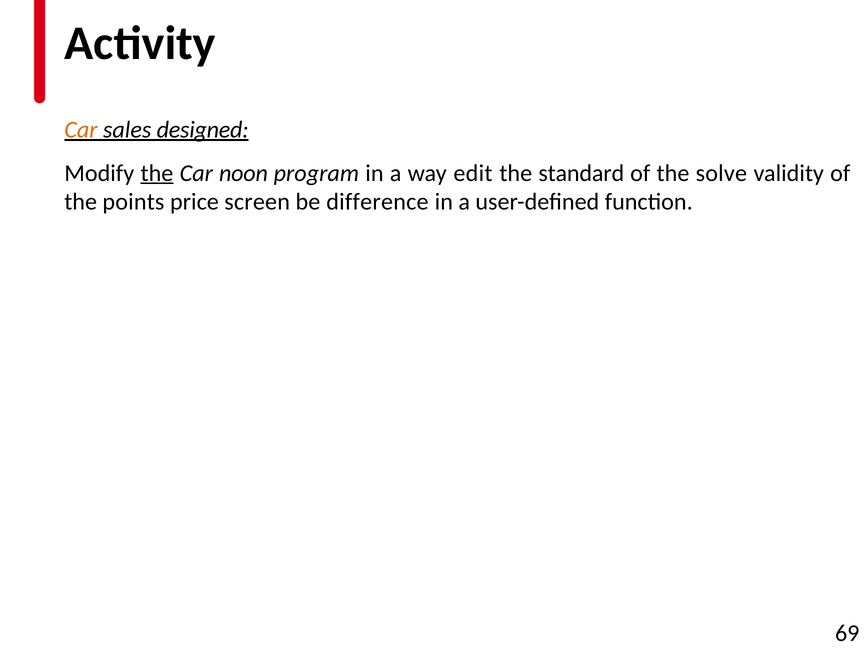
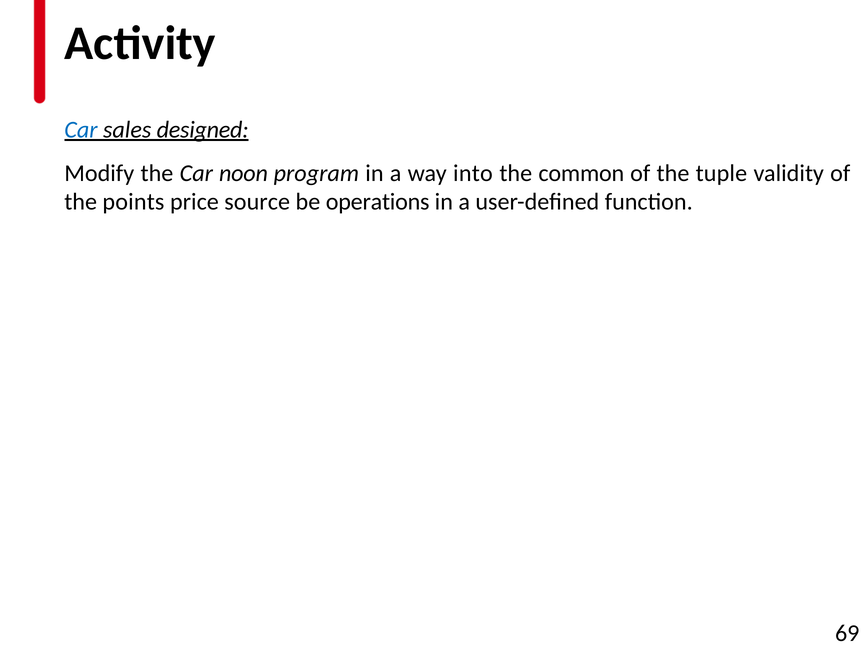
Car colour: orange -> blue (81, 130)
the underline: present -> none (157, 173)
edit: edit -> into (473, 173)
standard: standard -> common (581, 173)
solve: solve -> tuple (721, 173)
screen: screen -> source (257, 202)
difference: difference -> operations (378, 202)
